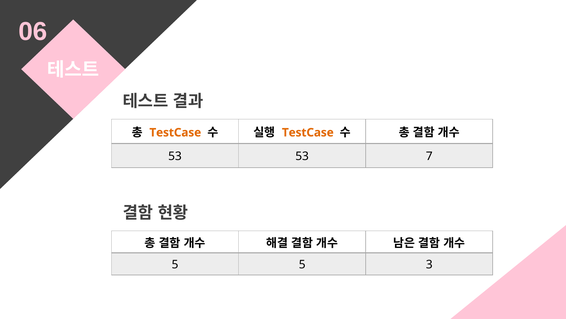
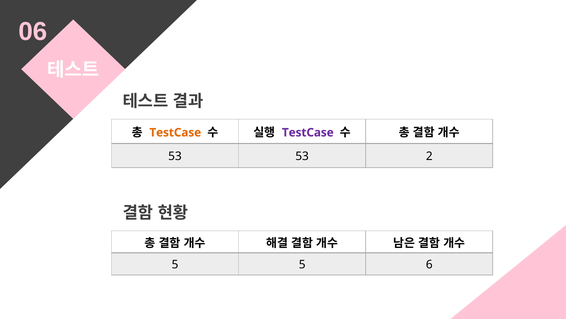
TestCase colour: orange -> purple (308, 132)
7: 7 -> 2 (429, 156)
3: 3 -> 6 (429, 264)
